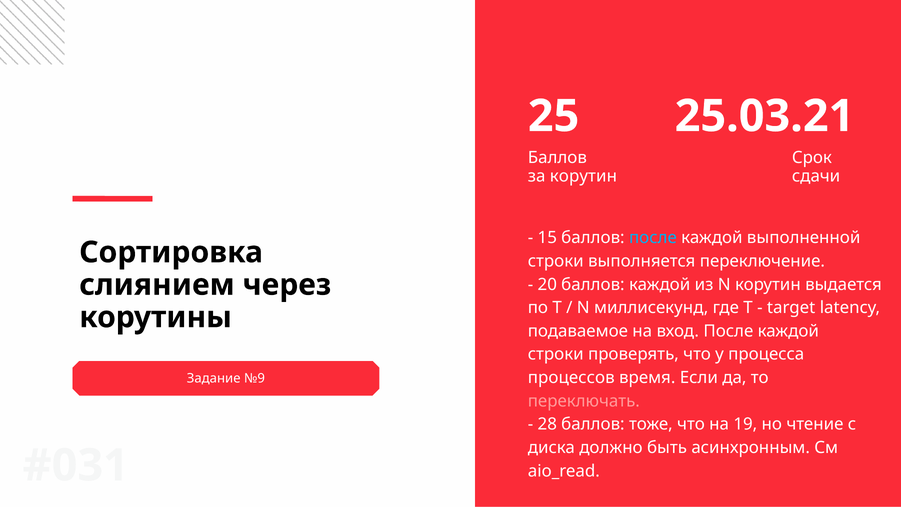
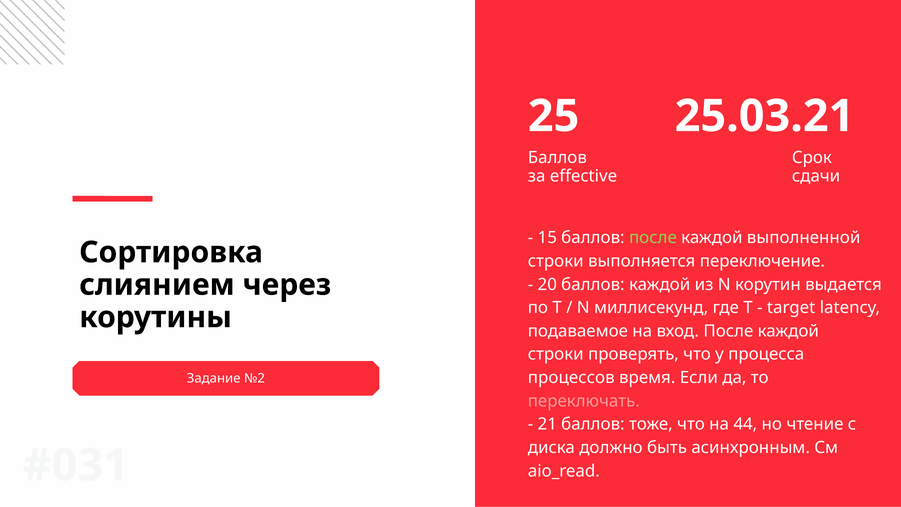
за корутин: корутин -> effective (583, 176)
после colour: light blue -> light green (653, 238)
№9: №9 -> №2 (254, 378)
28: 28 -> 21 (547, 424)
19: 19 -> 44 (745, 424)
